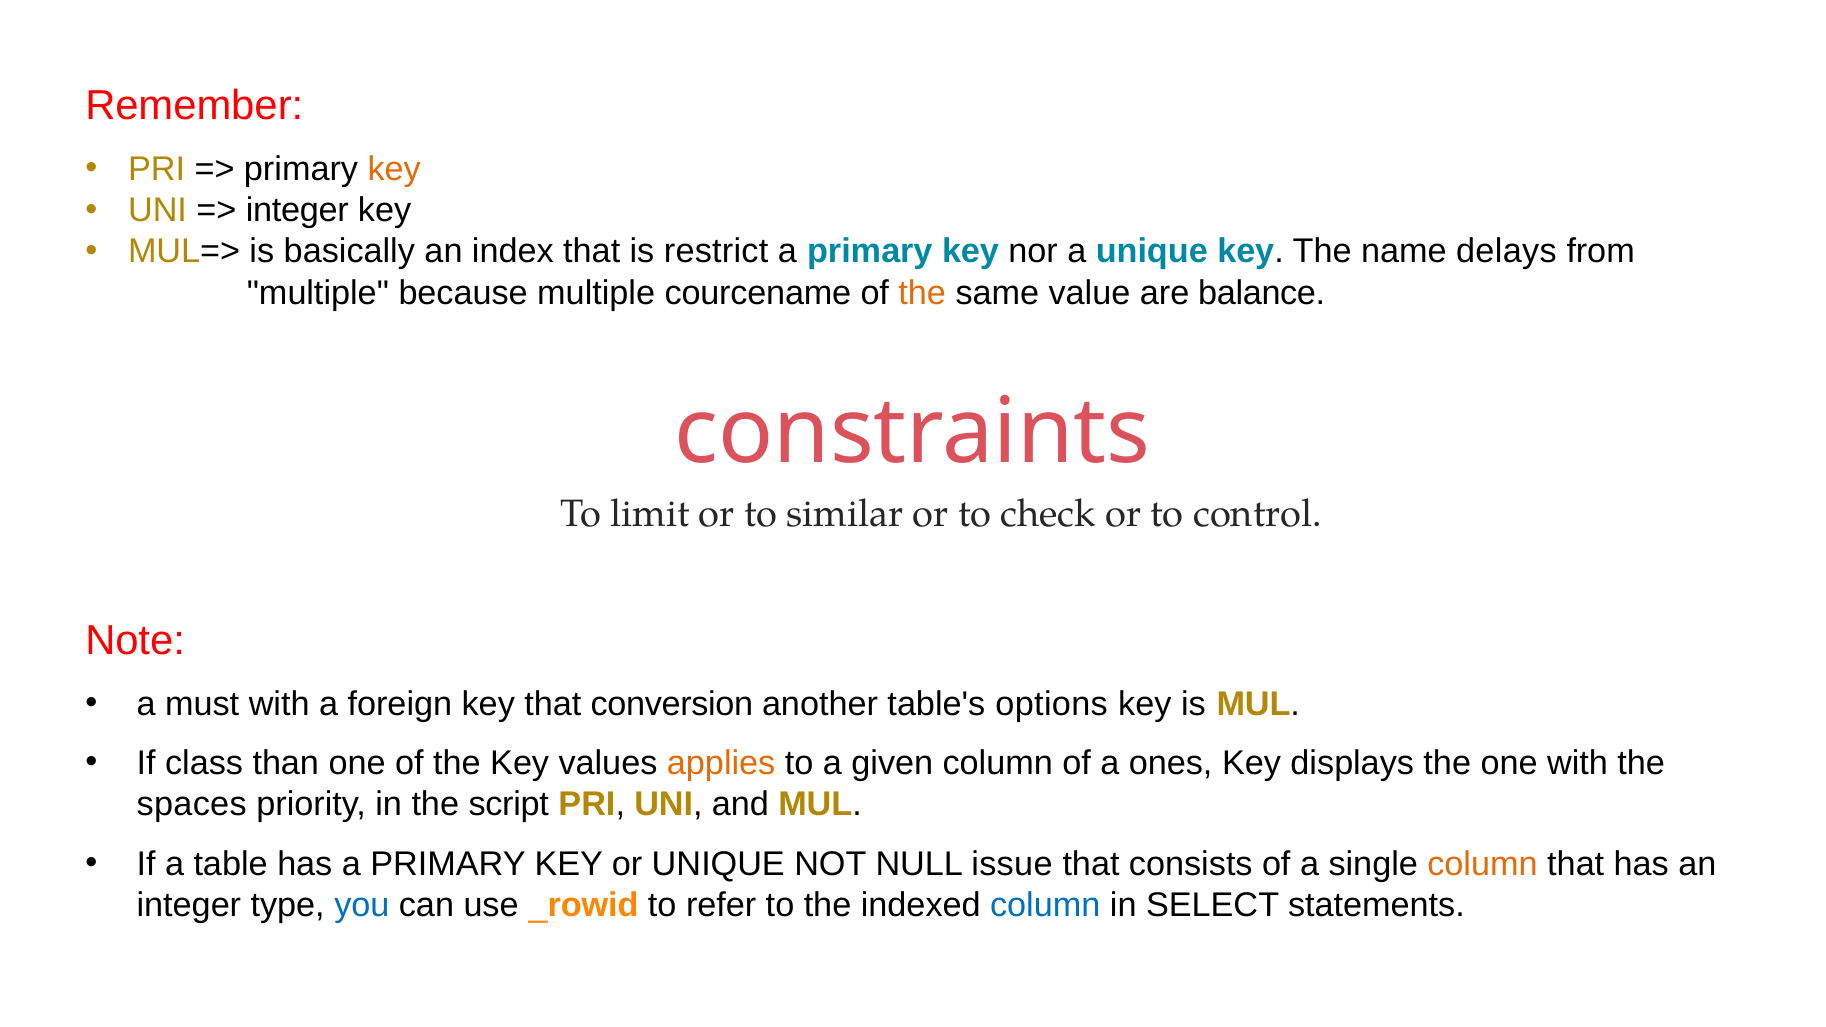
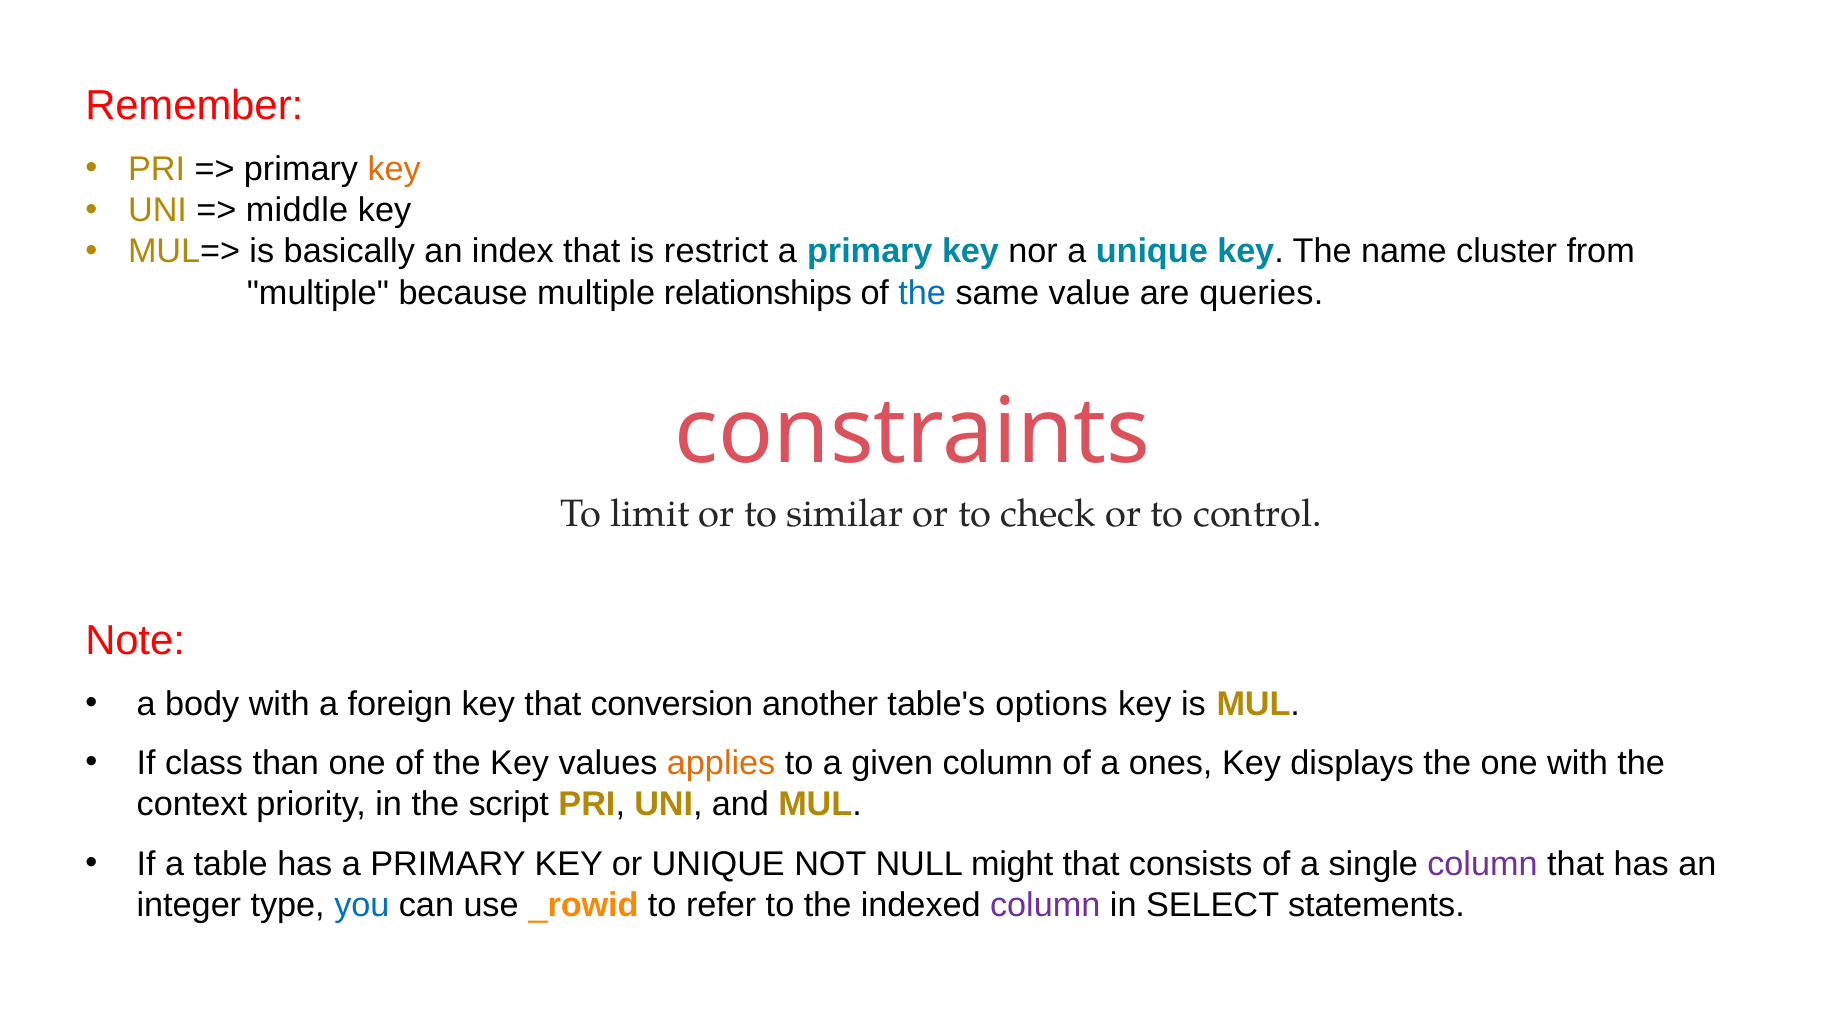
integer: integer -> middle (297, 211)
delays: delays -> cluster (1507, 252)
courcename: courcename -> relationships (758, 293)
the colour: orange -> blue (922, 293)
balance: balance -> queries (1261, 293)
must: must -> body (202, 704)
spaces: spaces -> context (192, 805)
issue: issue -> might (1012, 864)
column colour: orange -> purple (1483, 864)
column colour: blue -> purple (1045, 905)
